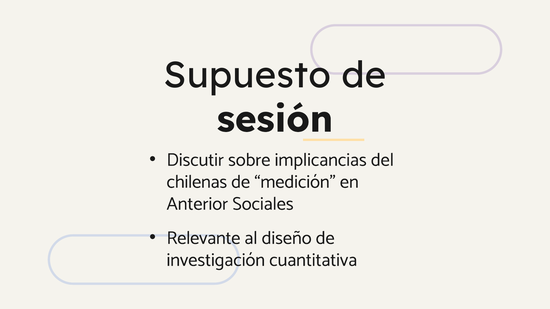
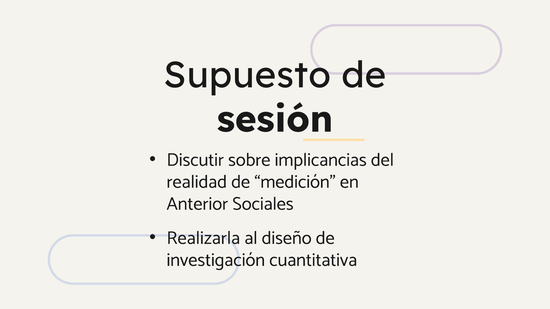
chilenas: chilenas -> realidad (197, 182)
Relevante: Relevante -> Realizarla (203, 238)
